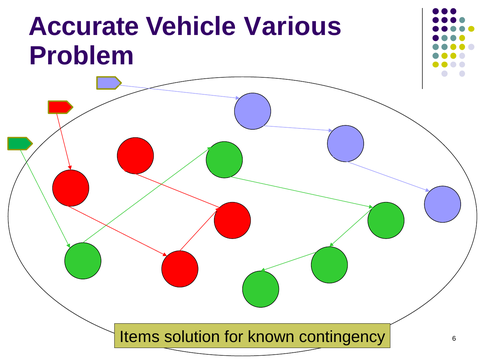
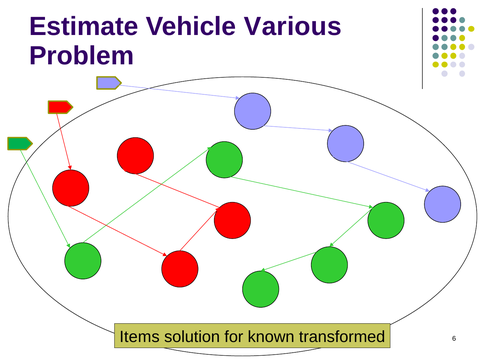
Accurate: Accurate -> Estimate (84, 26)
contingency: contingency -> transformed (342, 337)
